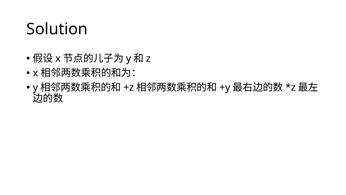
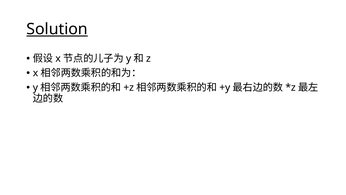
Solution underline: none -> present (57, 29)
